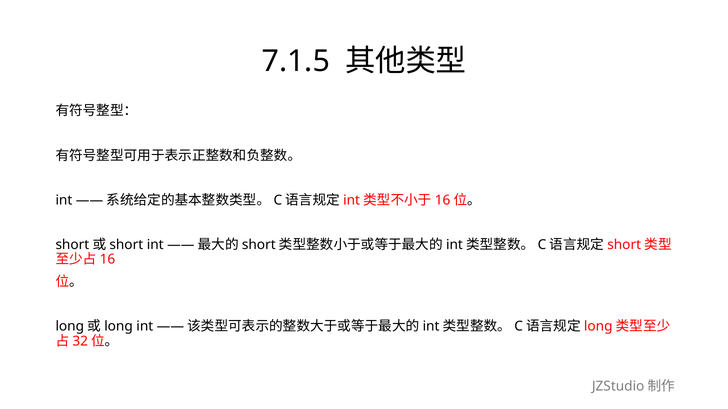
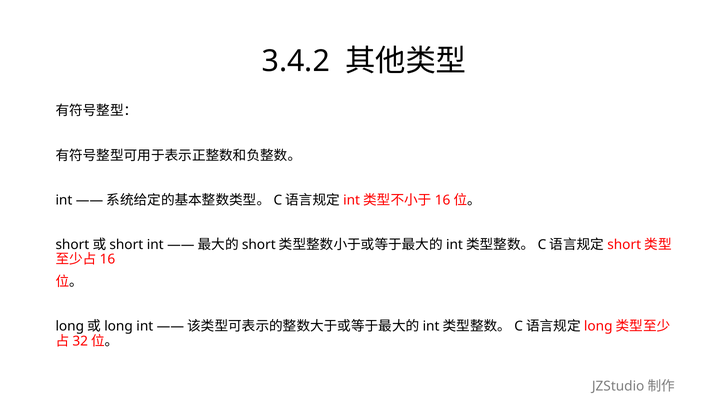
7.1.5: 7.1.5 -> 3.4.2 (296, 61)
